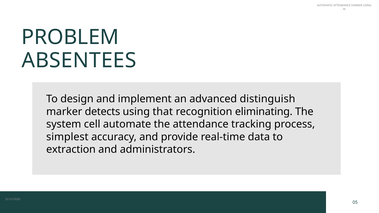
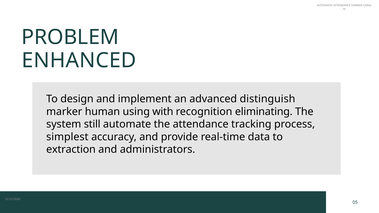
ABSENTEES: ABSENTEES -> ENHANCED (79, 60)
detects: detects -> human (102, 112)
that: that -> with (163, 112)
cell: cell -> still (92, 124)
